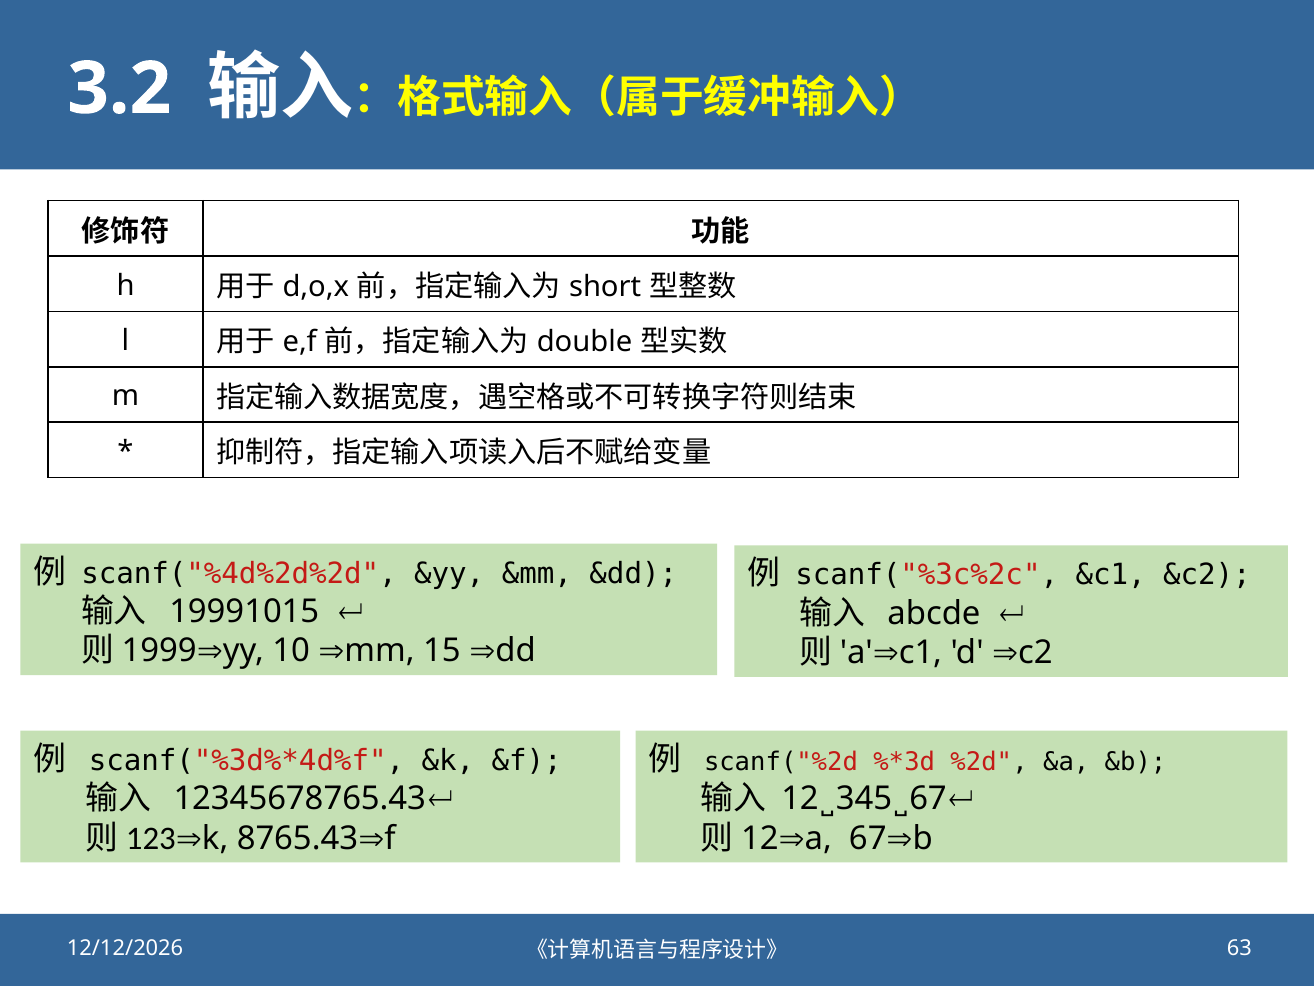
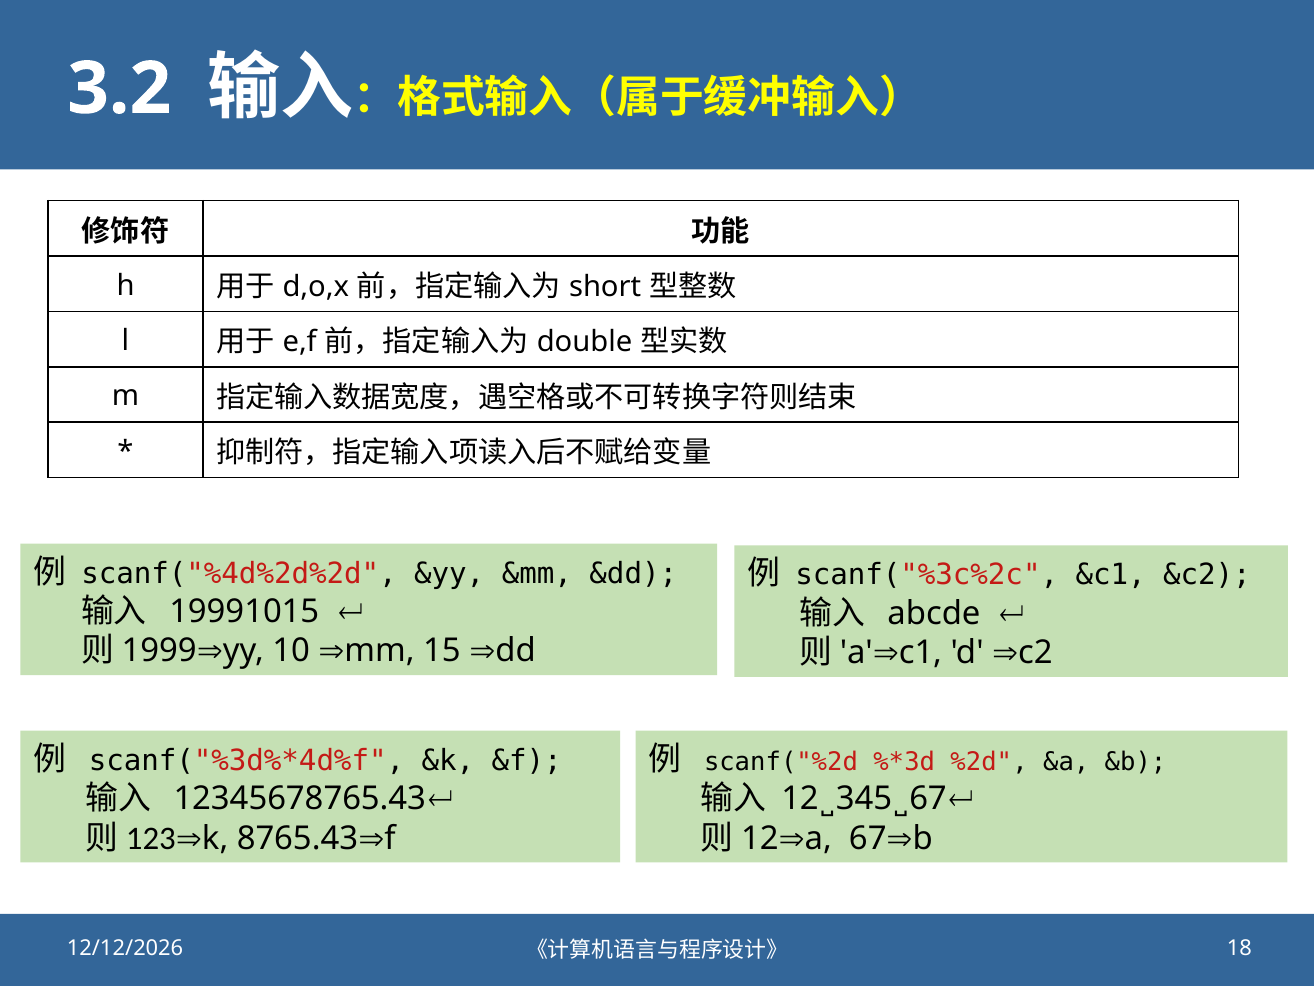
63: 63 -> 18 (1239, 948)
